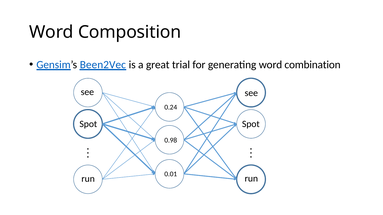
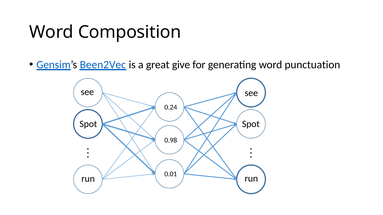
trial: trial -> give (181, 65)
combination: combination -> punctuation (312, 65)
